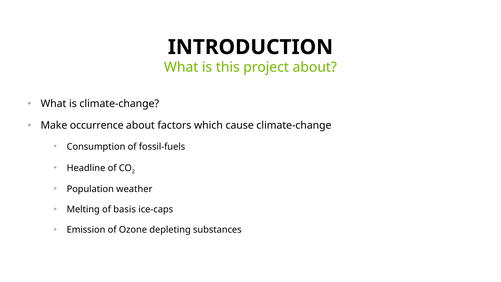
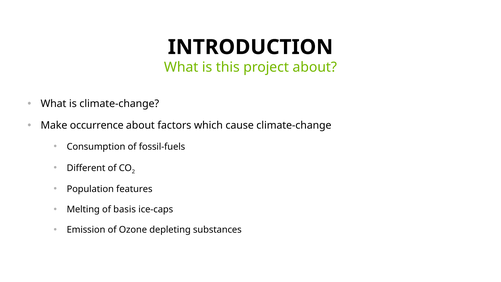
Headline: Headline -> Different (86, 168)
weather: weather -> features (134, 189)
